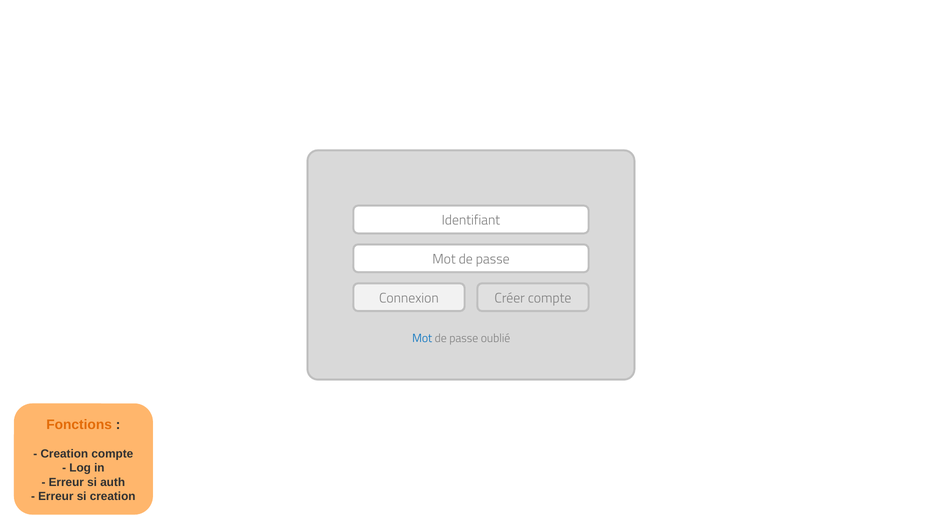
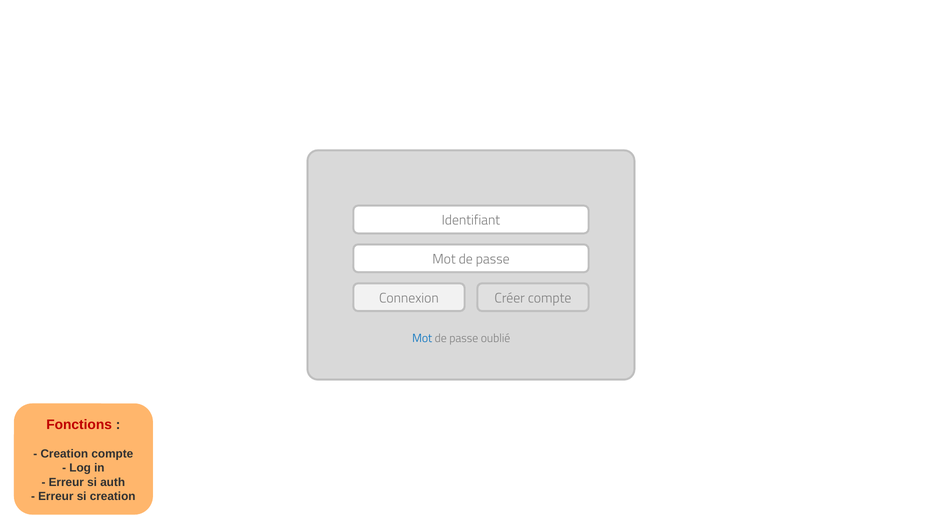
Fonctions colour: orange -> red (79, 425)
